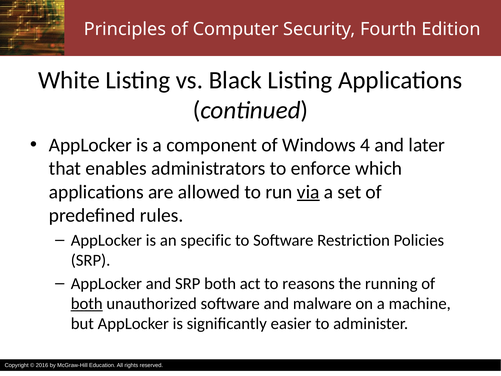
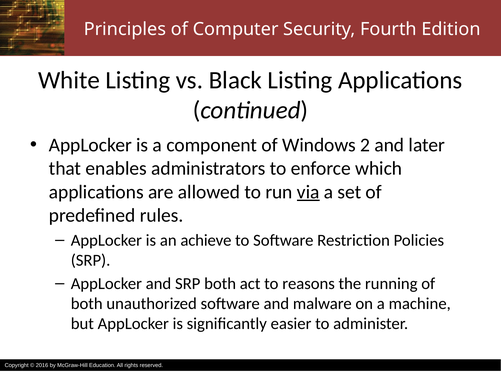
4: 4 -> 2 (365, 145)
specific: specific -> achieve (206, 240)
both underline: present -> none (87, 303)
